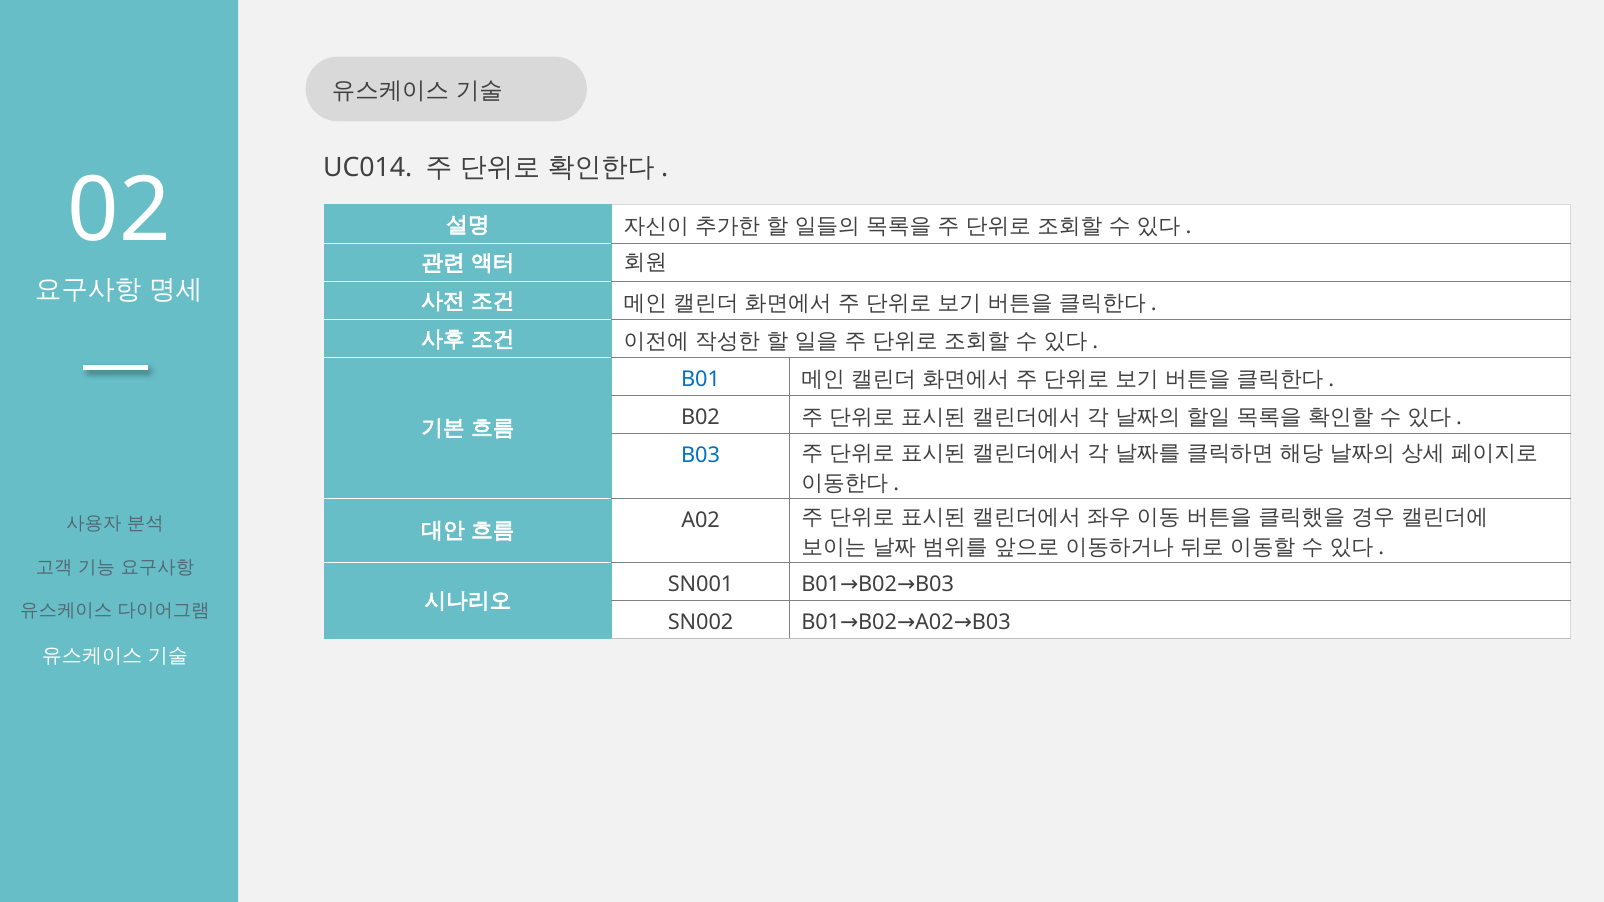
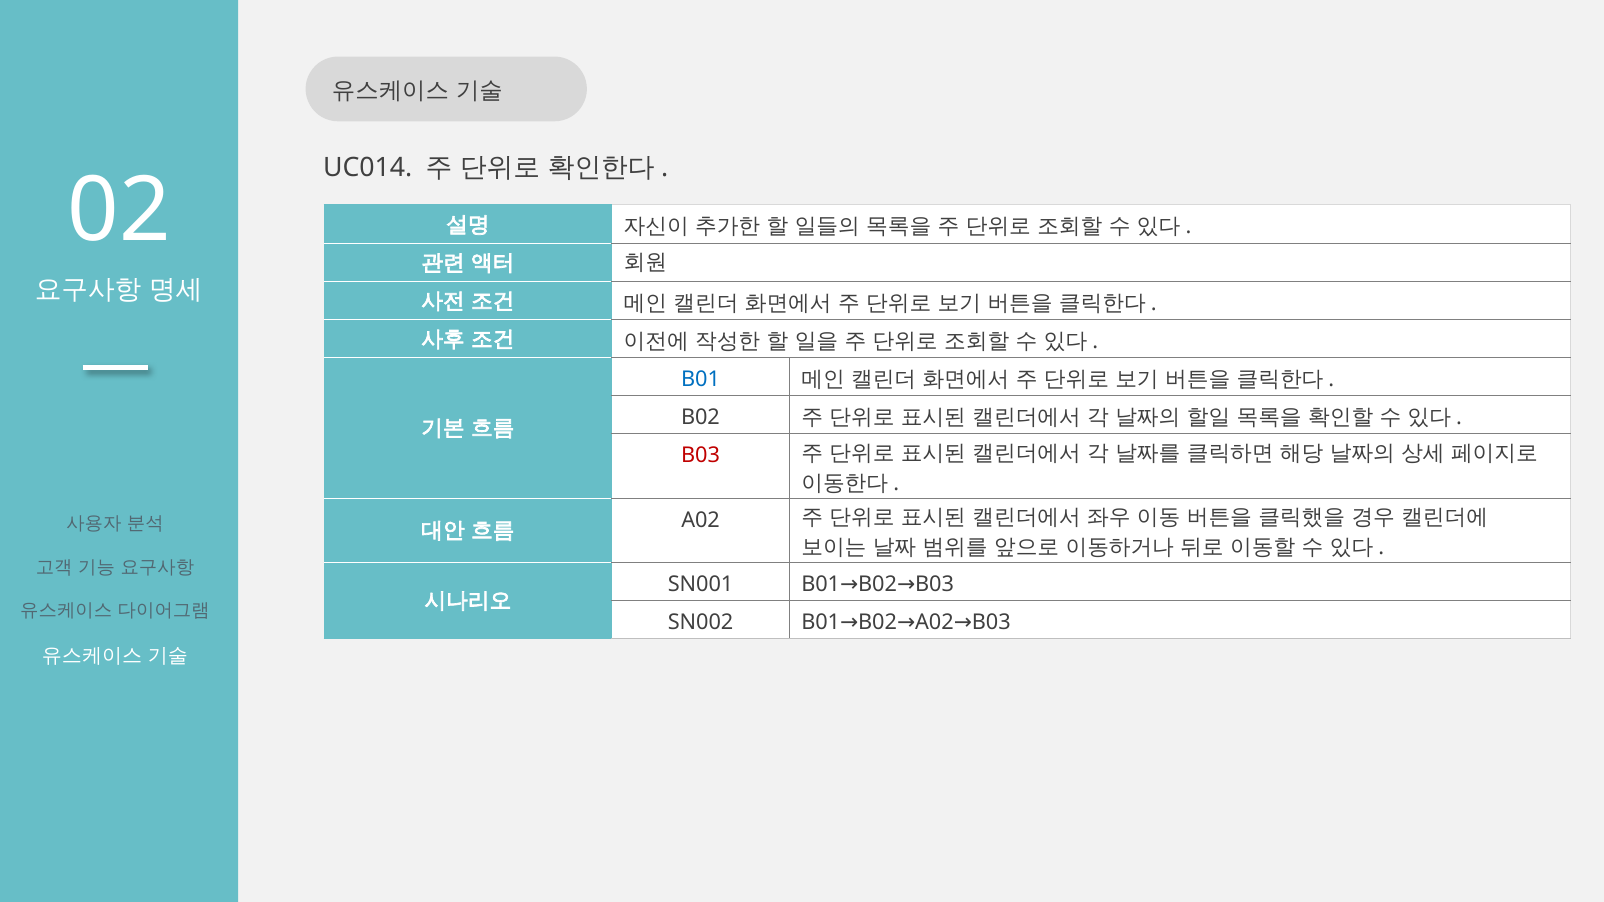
B03 colour: blue -> red (701, 456)
